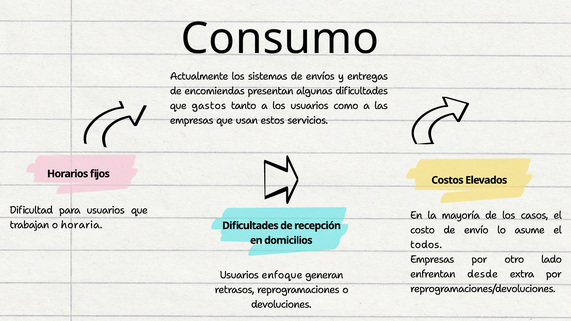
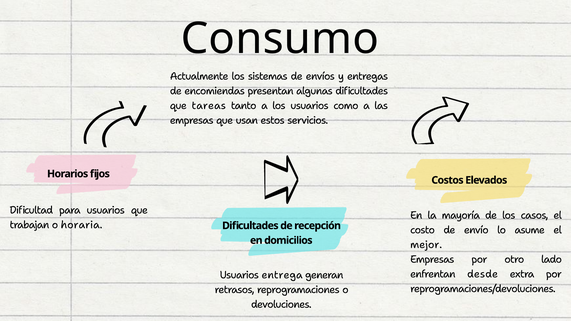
gastos: gastos -> tareas (209, 106)
todos: todos -> mejor (426, 245)
enfoque: enfoque -> entrega (282, 275)
